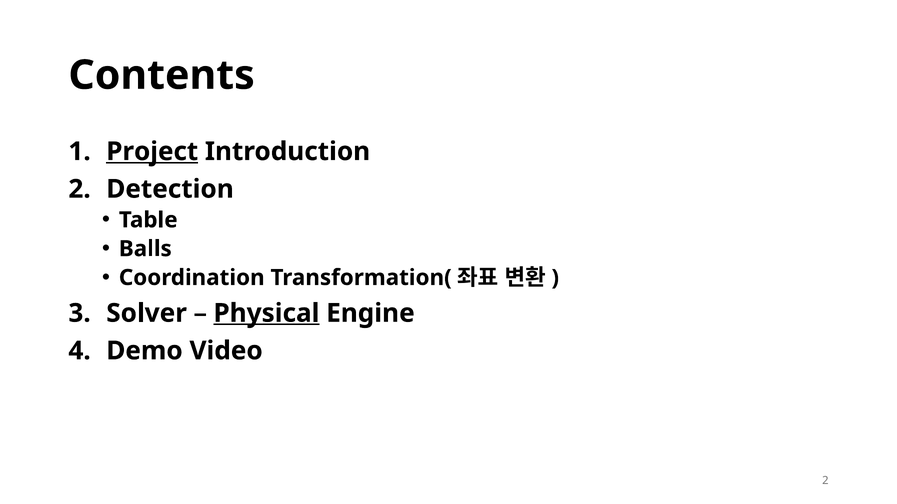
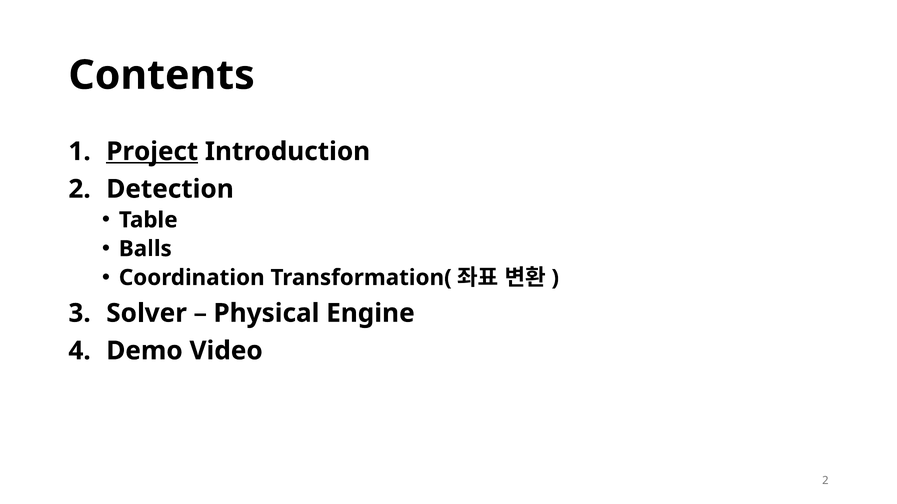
Physical underline: present -> none (266, 313)
